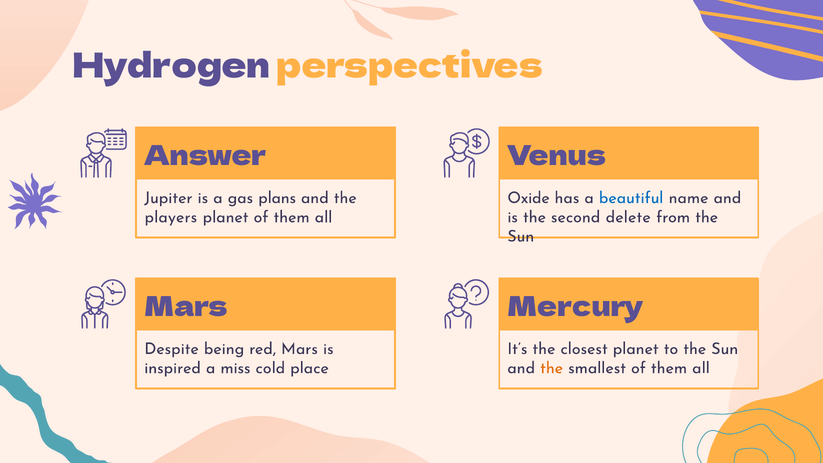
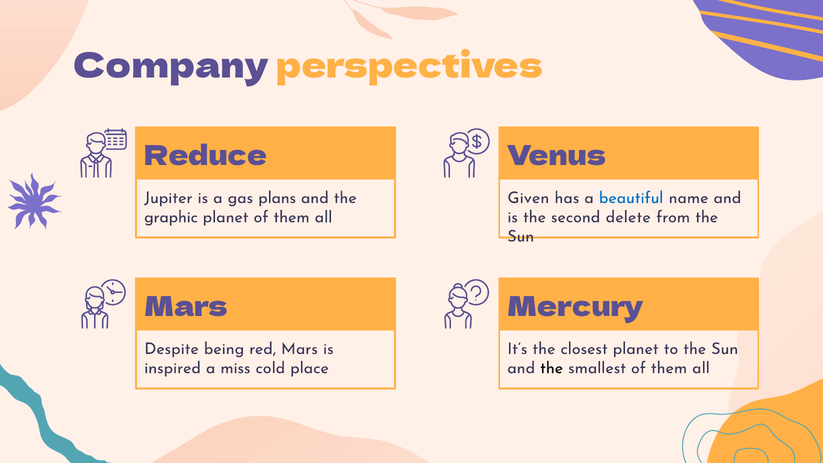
Hydrogen: Hydrogen -> Company (171, 67)
Answer: Answer -> Reduce (206, 156)
Oxide: Oxide -> Given (528, 198)
players: players -> graphic (171, 217)
the colour: orange -> black (552, 368)
